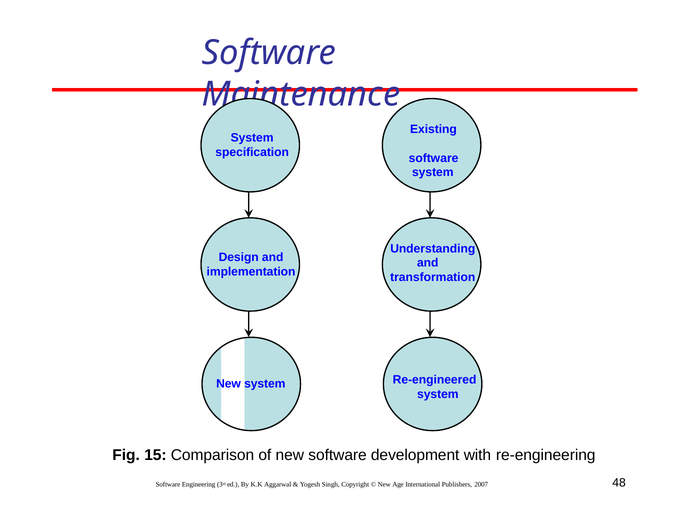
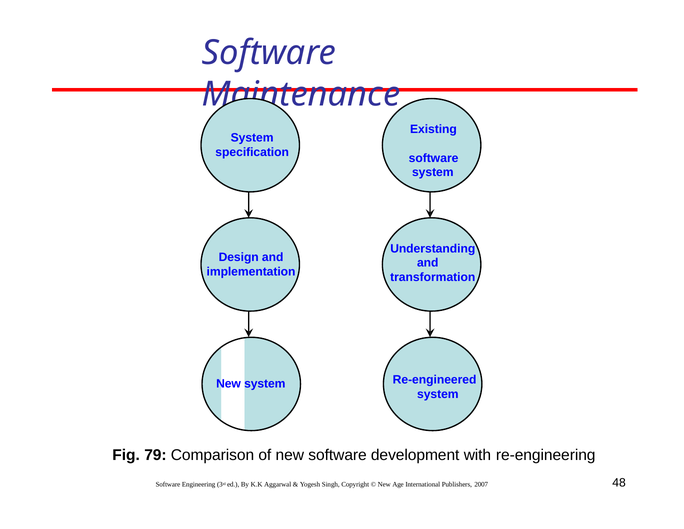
15: 15 -> 79 (155, 455)
